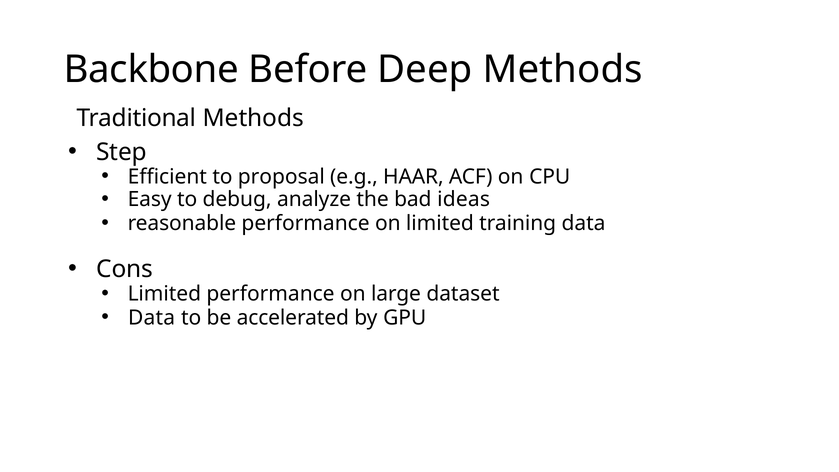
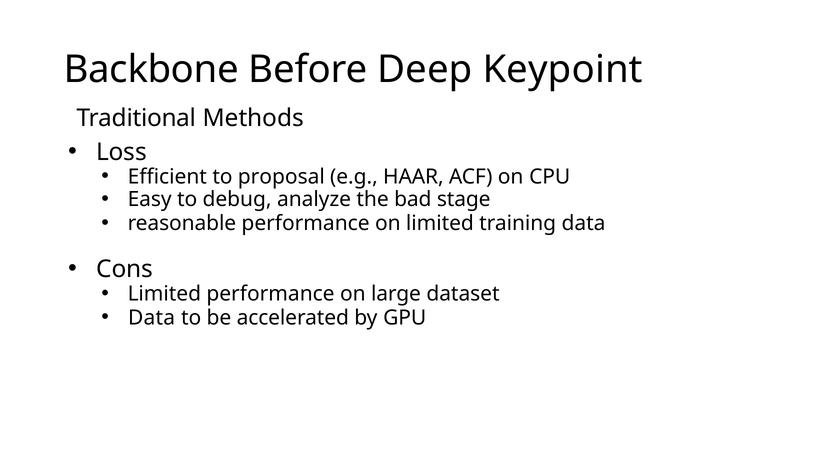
Deep Methods: Methods -> Keypoint (563, 70)
Step: Step -> Loss (121, 152)
ideas: ideas -> stage (464, 199)
